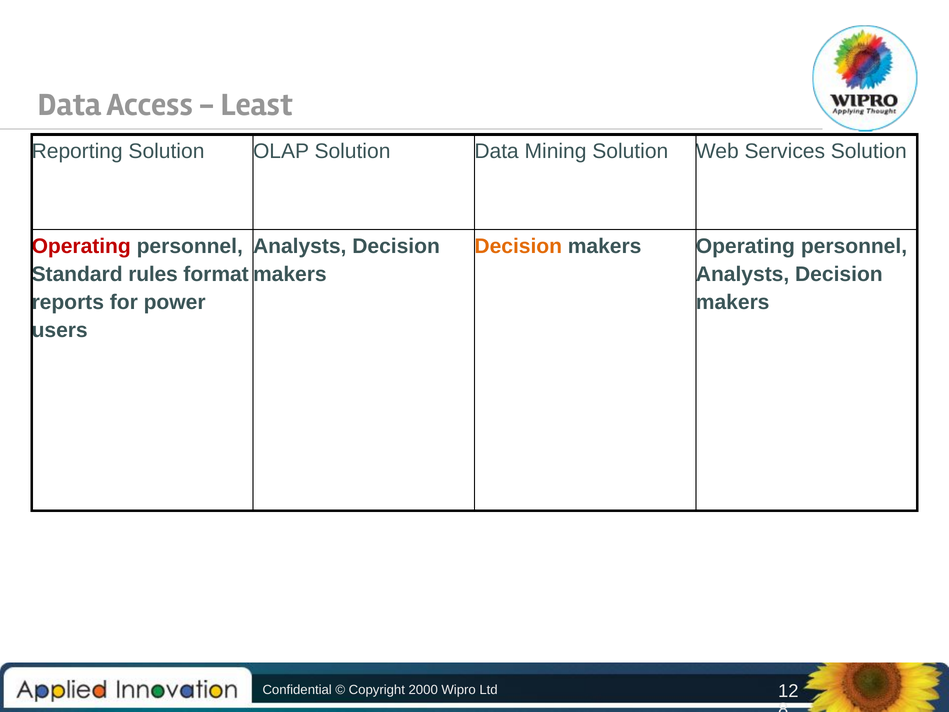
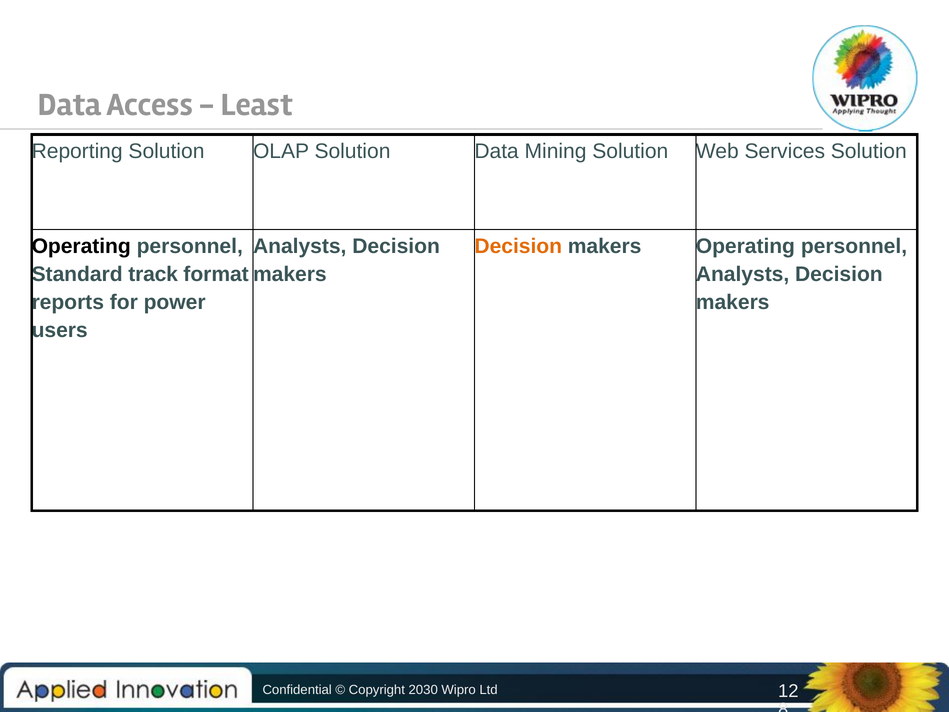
Operating colour: red -> black (81, 246)
rules: rules -> track (153, 274)
2000: 2000 -> 2030 (423, 690)
